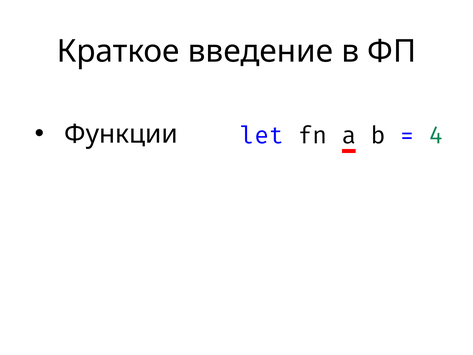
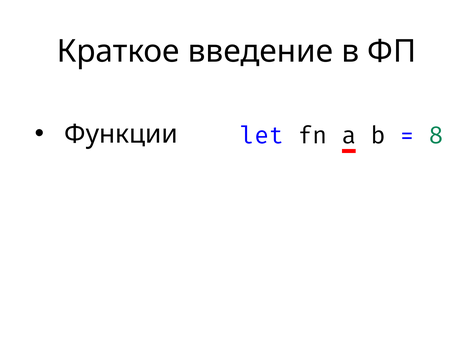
4: 4 -> 8 (436, 135)
